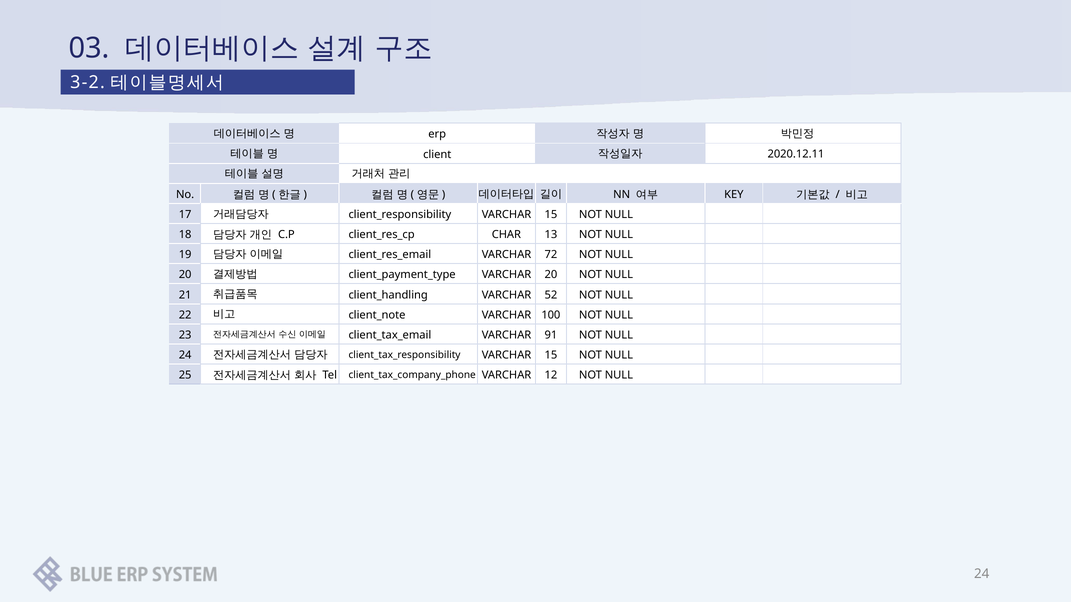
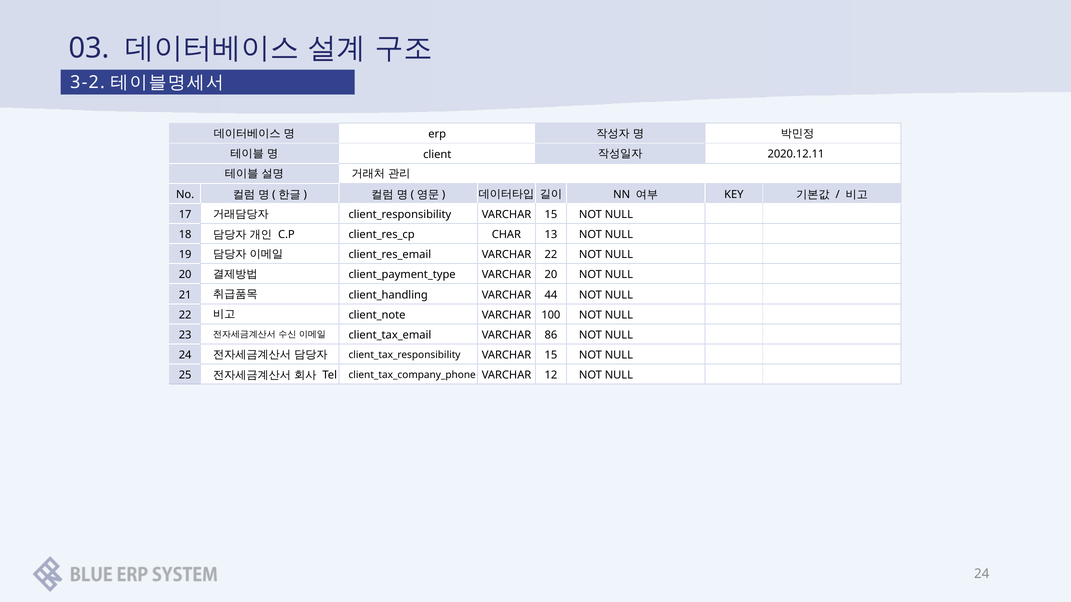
VARCHAR 72: 72 -> 22 (551, 255)
52: 52 -> 44 (551, 295)
91: 91 -> 86 (551, 335)
